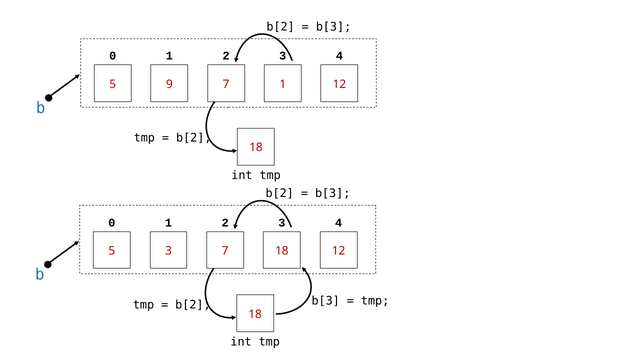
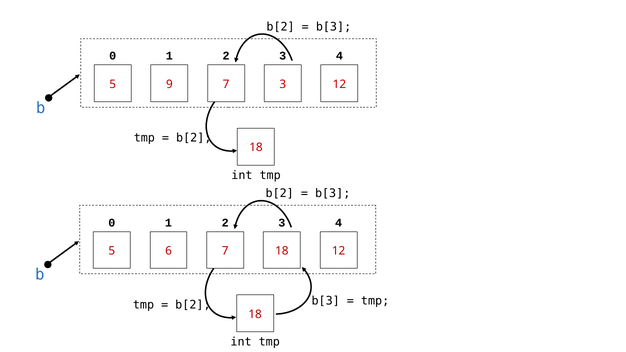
7 1: 1 -> 3 (283, 84)
5 3: 3 -> 6 (169, 251)
